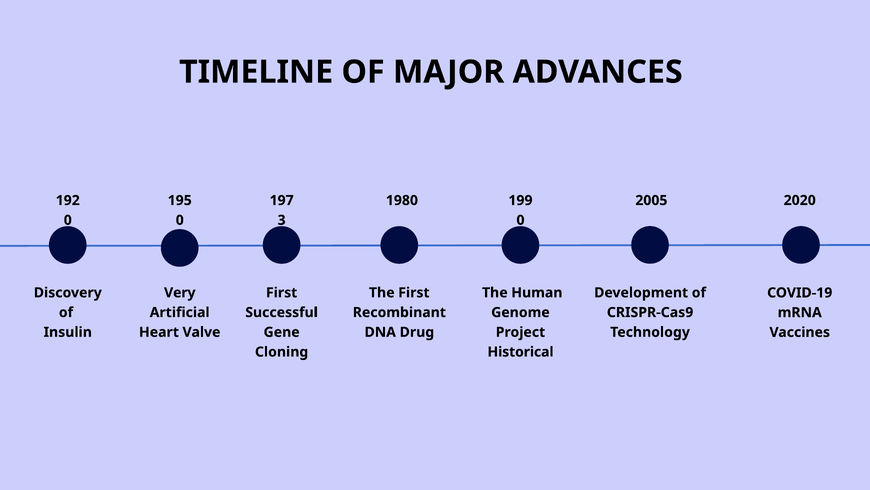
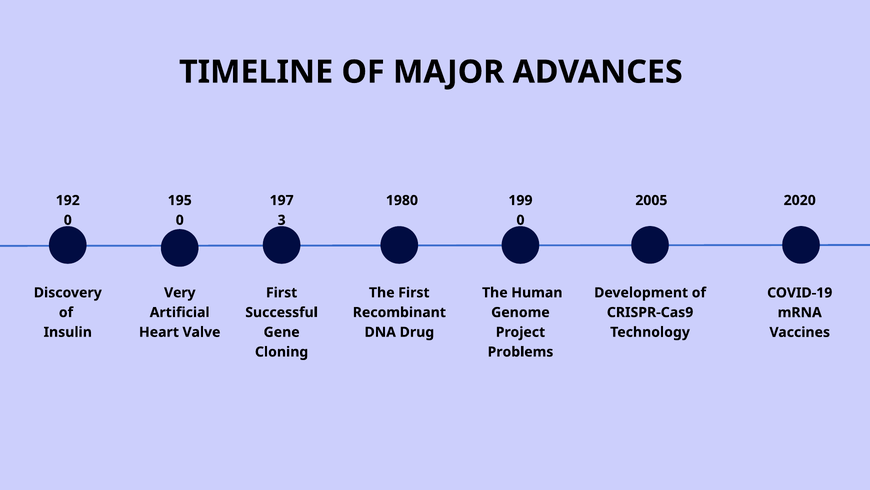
Historical: Historical -> Problems (520, 352)
